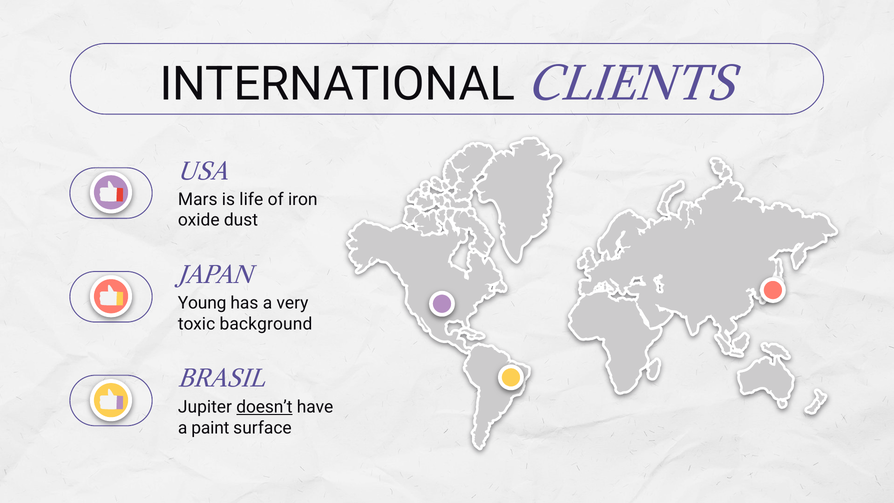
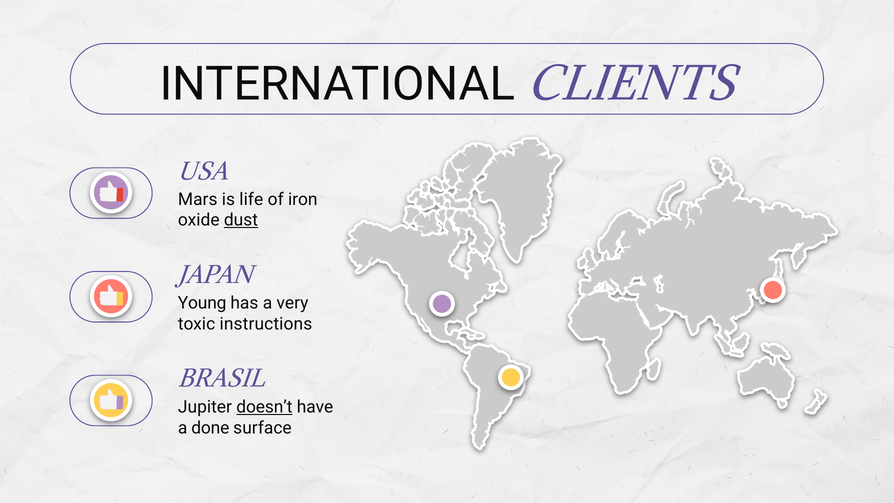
dust underline: none -> present (241, 220)
background: background -> instructions (266, 324)
paint: paint -> done (210, 428)
